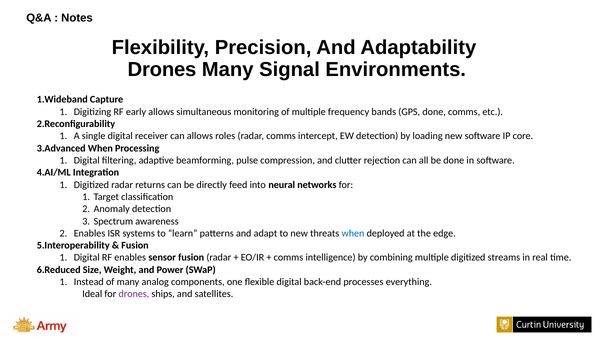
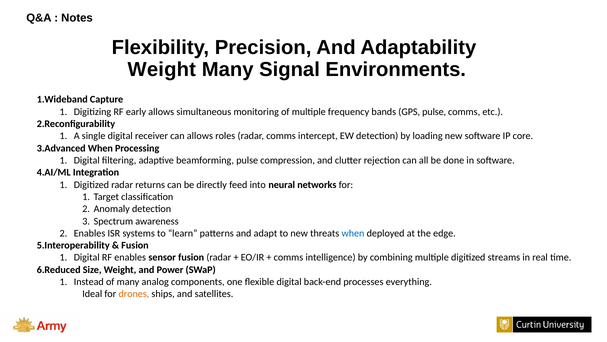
Drones: Drones -> Weight (162, 69)
GPS done: done -> pulse (434, 112)
drones colour: purple -> orange (134, 294)
